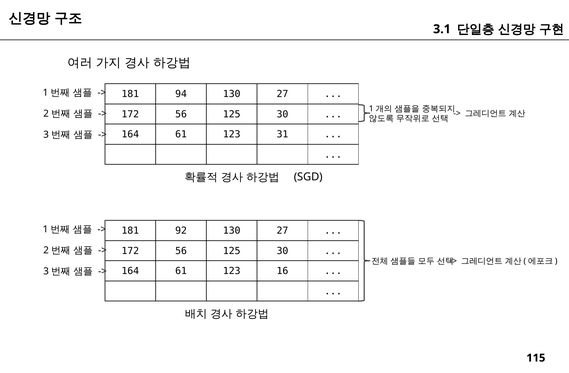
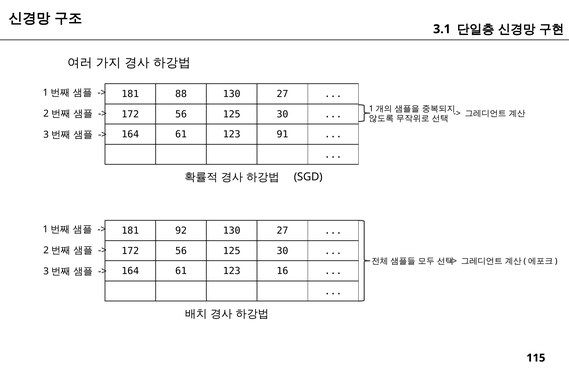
94: 94 -> 88 (181, 94)
31: 31 -> 91 (282, 135)
